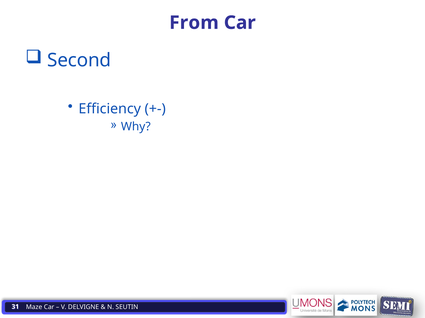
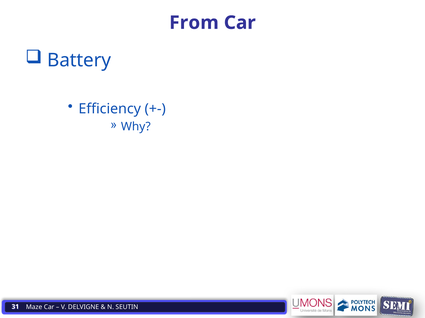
Second: Second -> Battery (79, 60)
